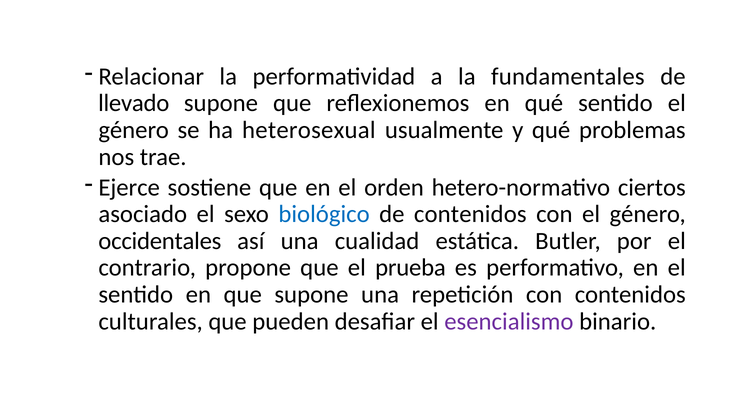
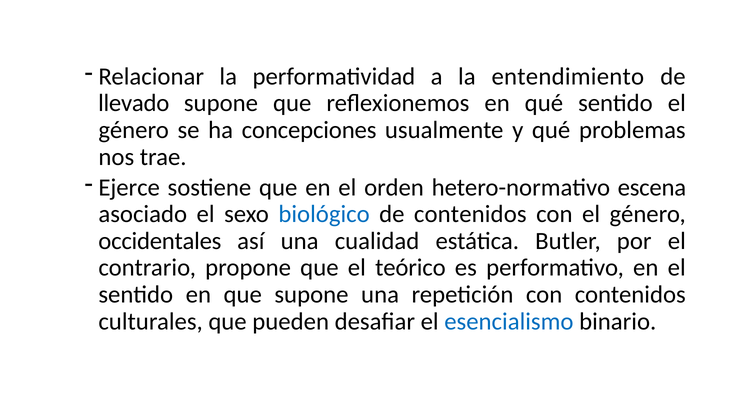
fundamentales: fundamentales -> entendimiento (568, 77)
heterosexual: heterosexual -> concepciones (309, 130)
ciertos: ciertos -> escena (652, 187)
prueba: prueba -> teórico (410, 268)
esencialismo colour: purple -> blue (509, 321)
